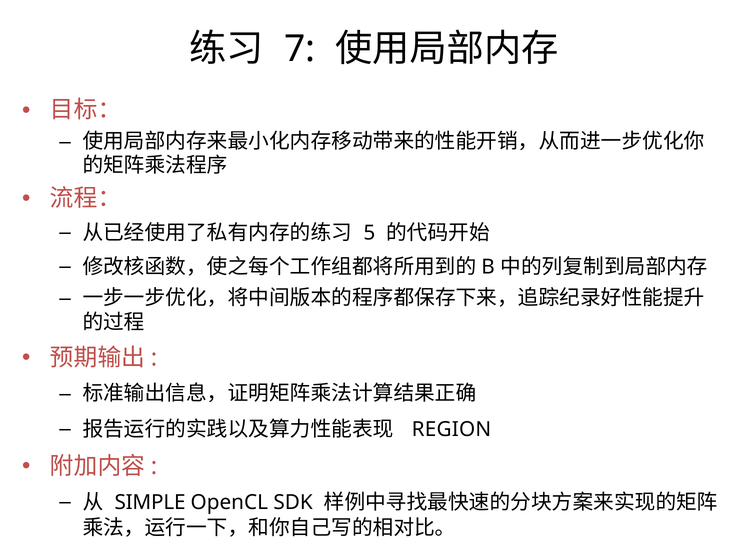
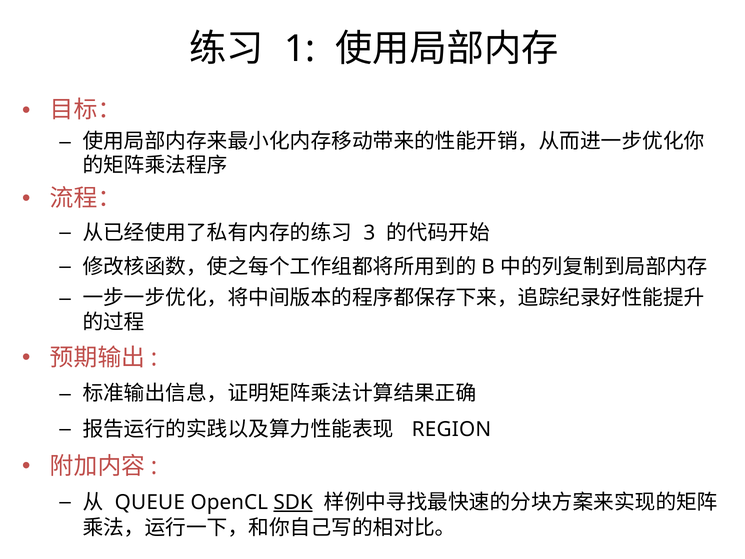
7: 7 -> 1 (300, 49)
5: 5 -> 3 (369, 233)
SIMPLE: SIMPLE -> QUEUE (150, 502)
SDK underline: none -> present (293, 502)
